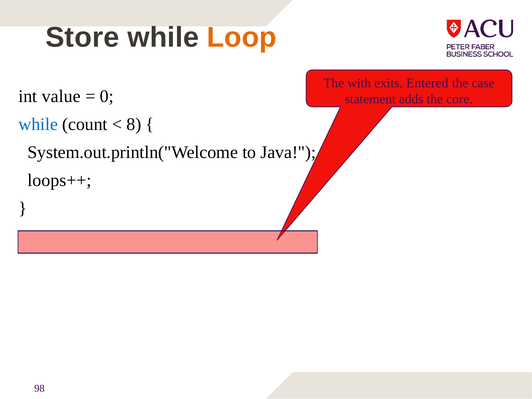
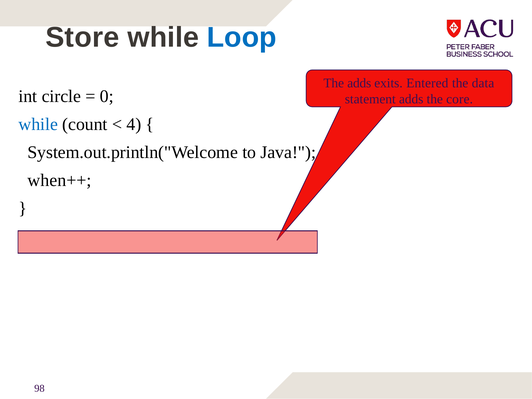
Loop colour: orange -> blue (242, 37)
The with: with -> adds (359, 83)
case: case -> data (483, 83)
value: value -> circle (61, 96)
8: 8 -> 4 (134, 124)
loops++: loops++ -> when++ (59, 180)
